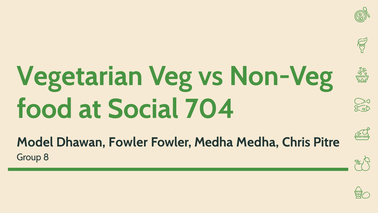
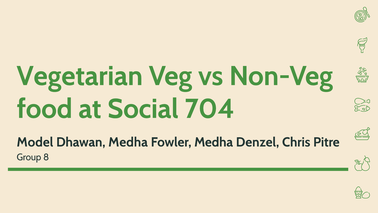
Dhawan Fowler: Fowler -> Medha (128, 142)
Medha Medha: Medha -> Denzel (257, 142)
